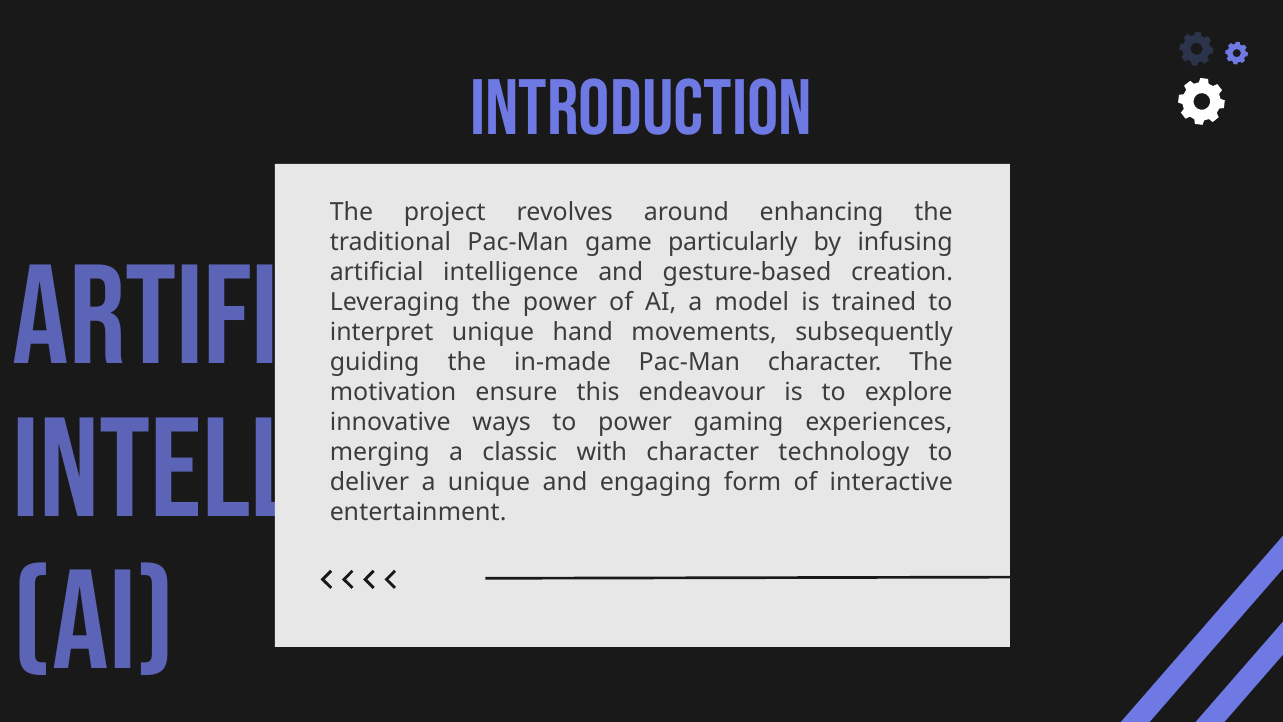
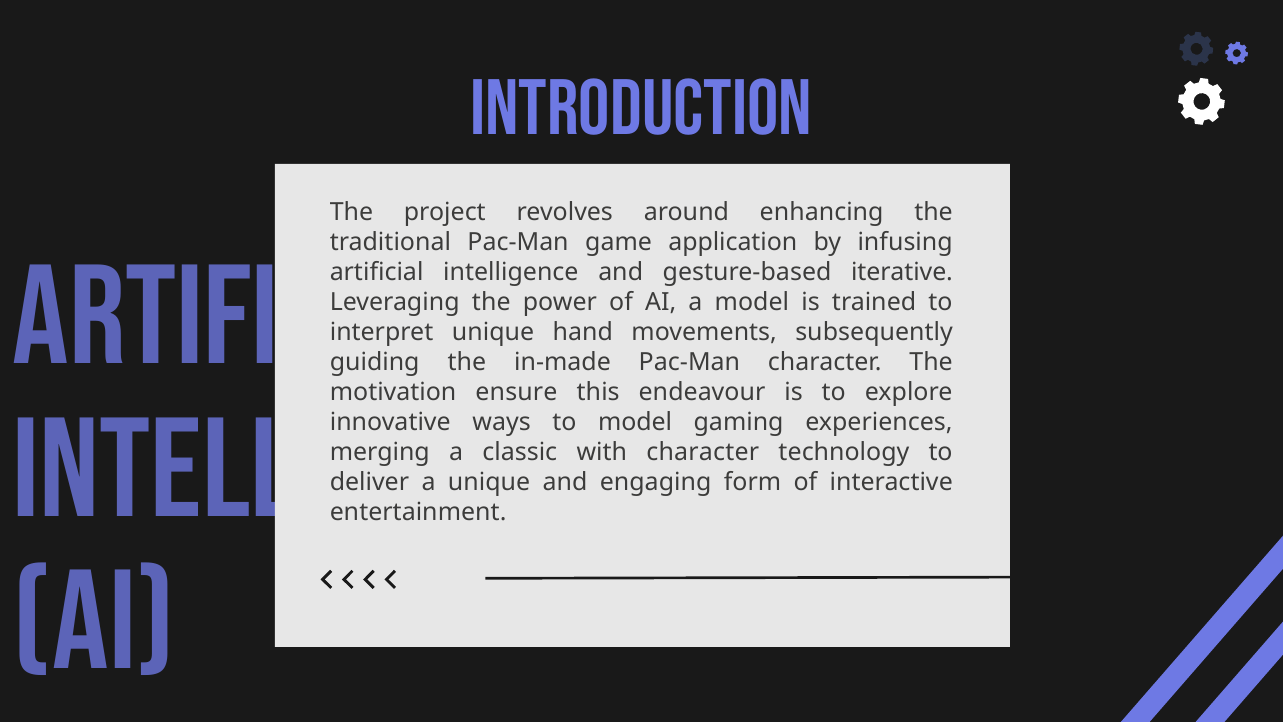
particularly: particularly -> application (733, 243)
creation: creation -> iterative (902, 273)
power: power -> model (635, 422)
